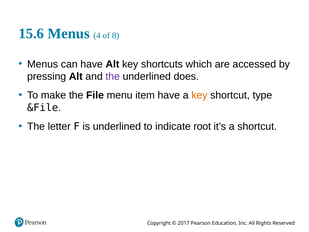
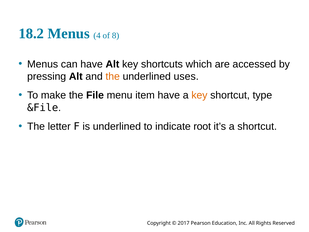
15.6: 15.6 -> 18.2 (31, 34)
the colour: purple -> orange (113, 76)
does: does -> uses (186, 76)
